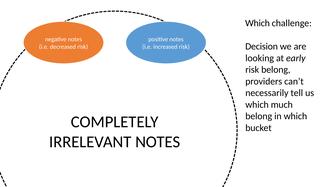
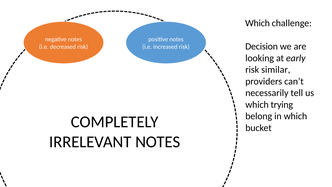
risk belong: belong -> similar (276, 70)
much: much -> trying (282, 104)
